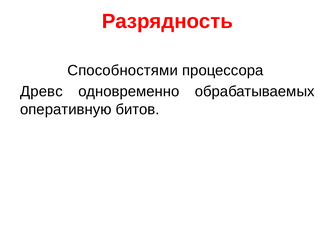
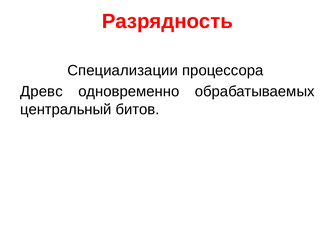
Способностями: Способностями -> Специализации (123, 70)
оперативную: оперативную -> центральный (66, 109)
